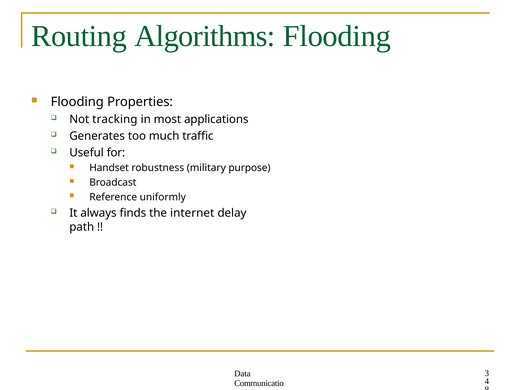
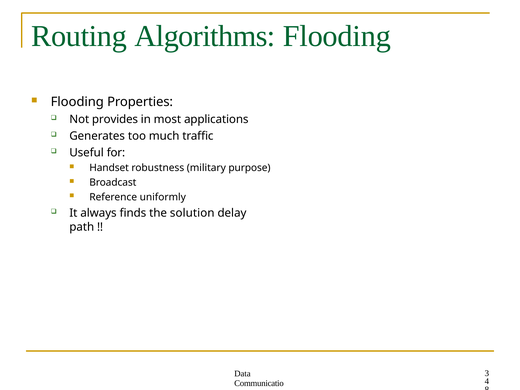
tracking: tracking -> provides (115, 119)
internet: internet -> solution (192, 213)
